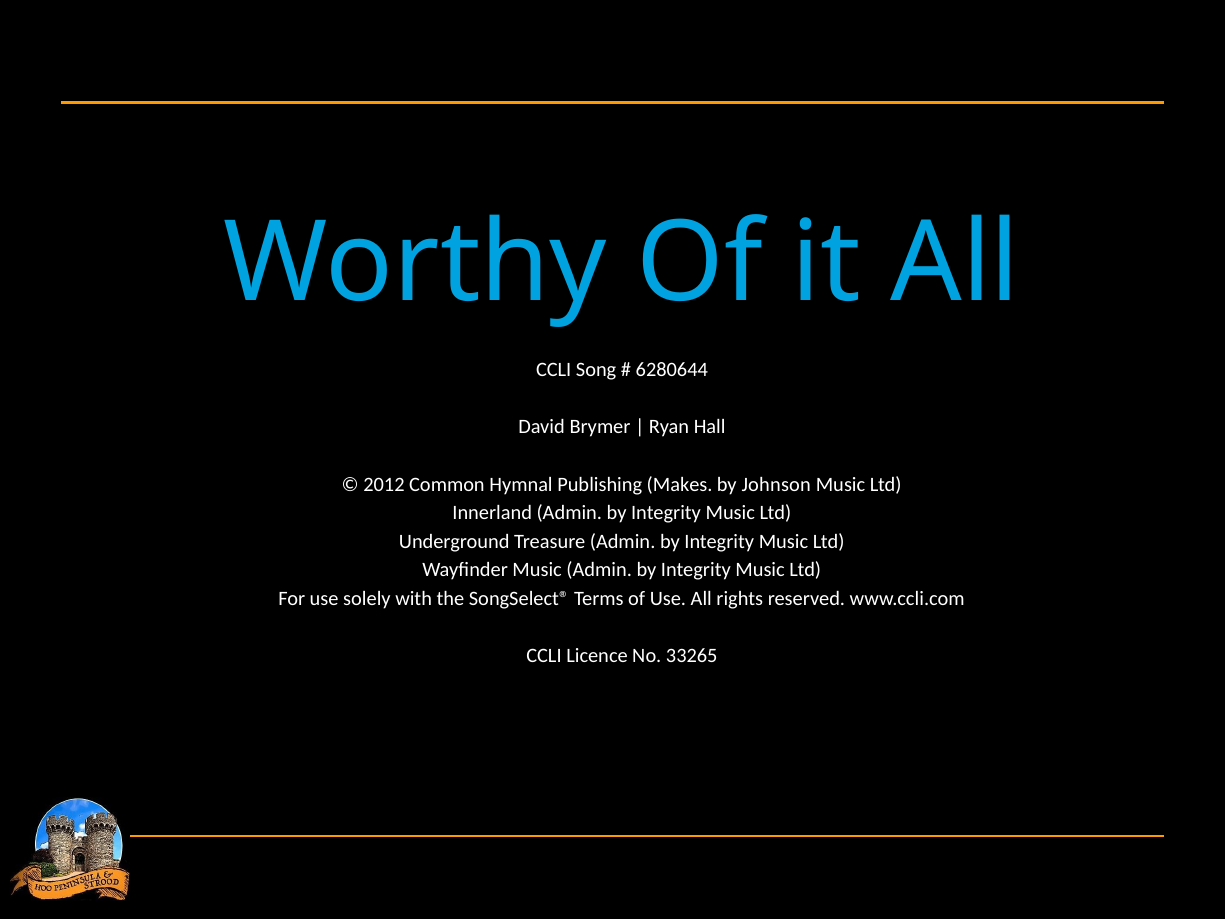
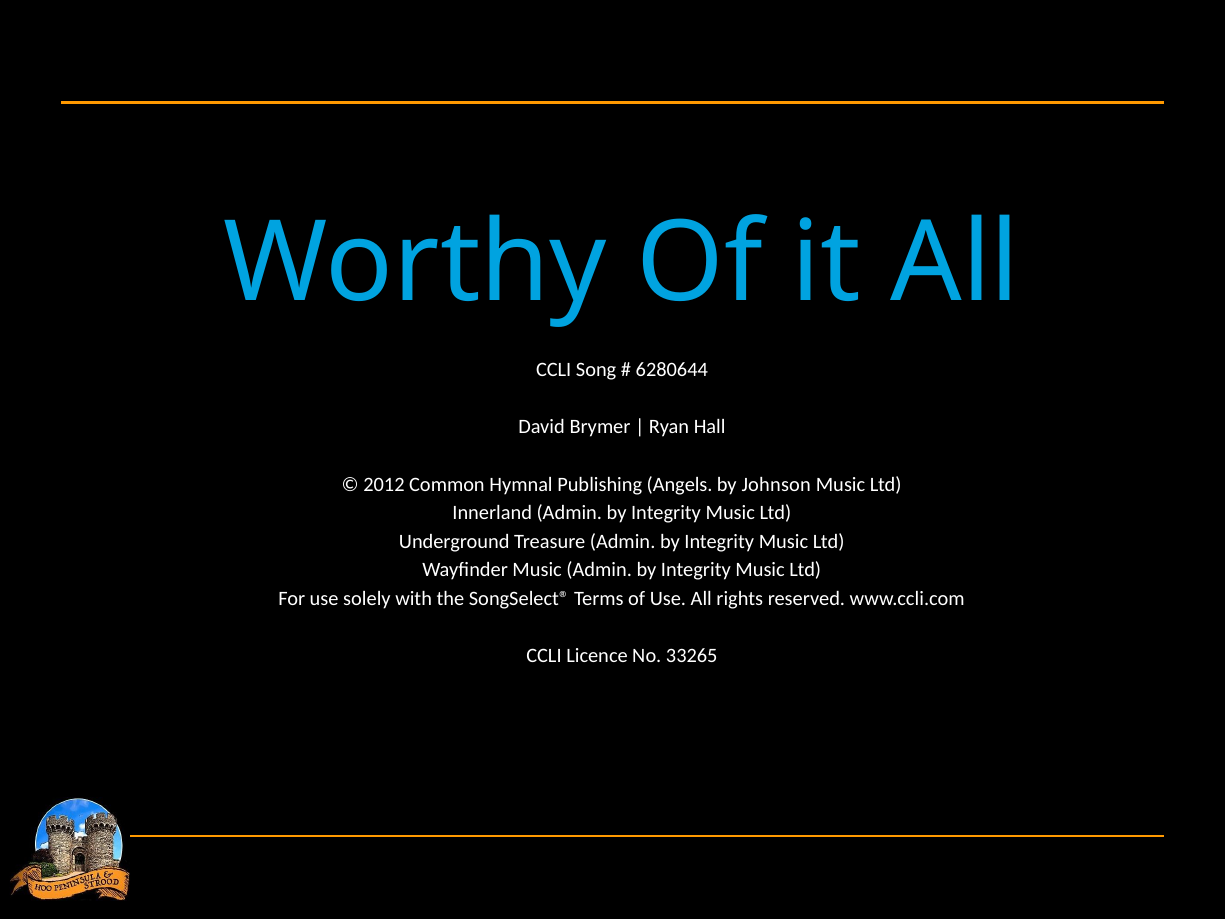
Makes: Makes -> Angels (680, 484)
